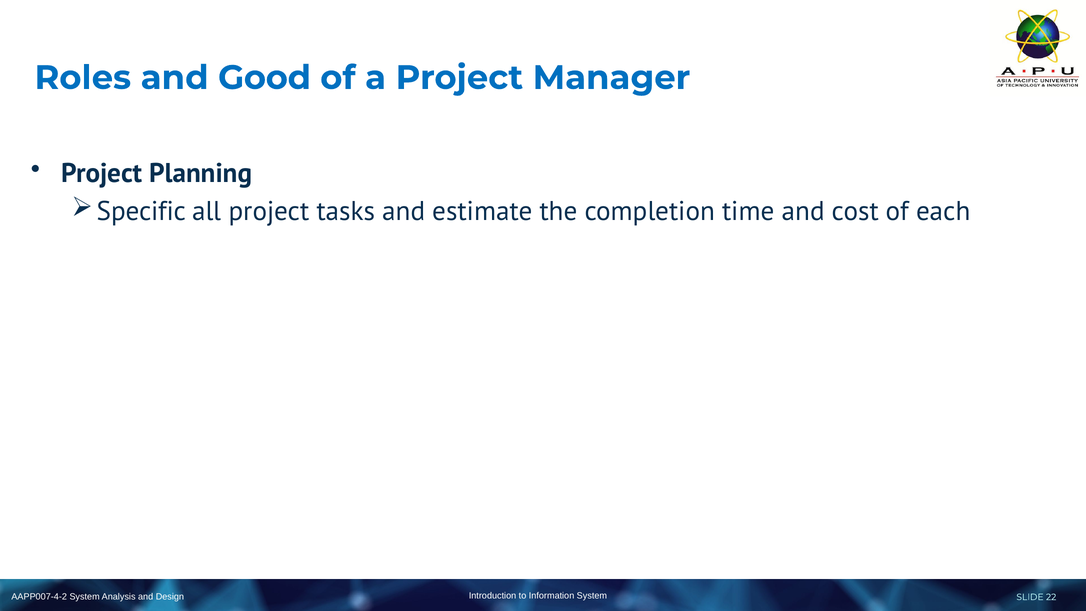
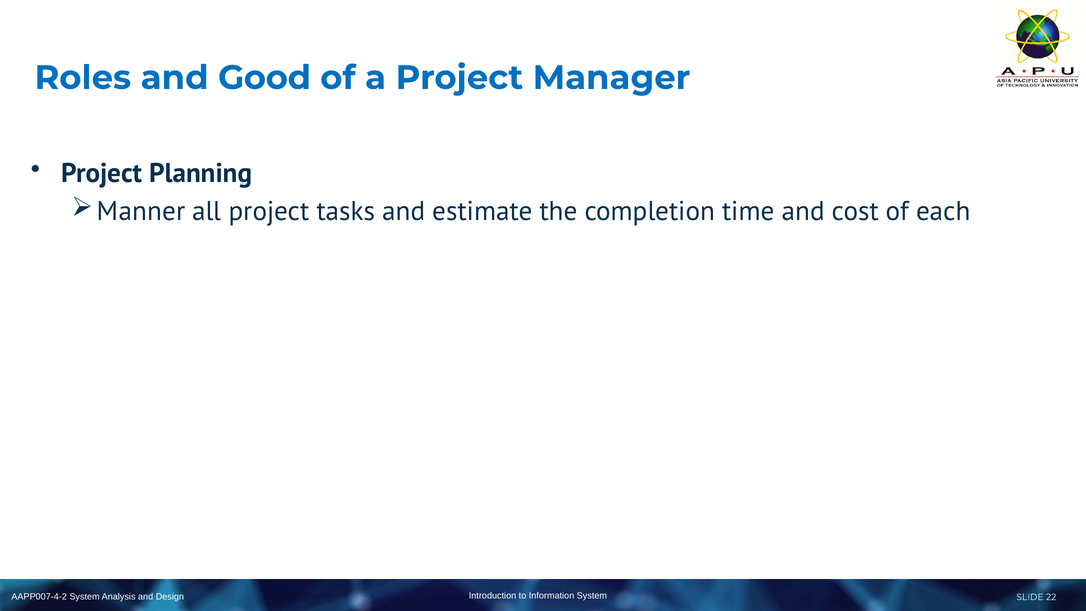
Specific: Specific -> Manner (141, 211)
